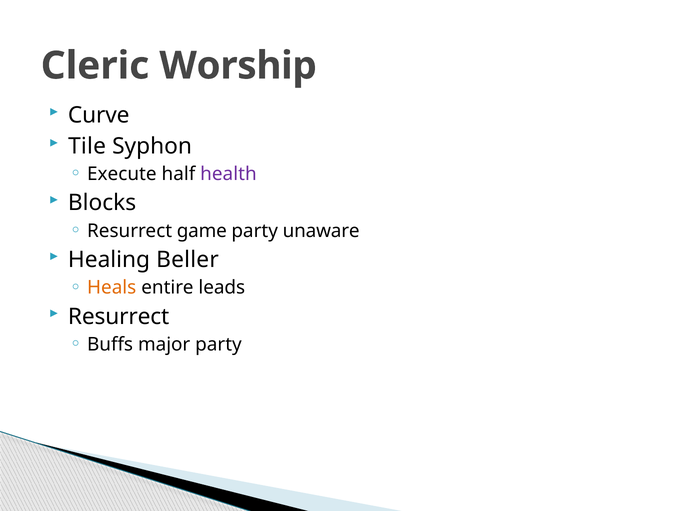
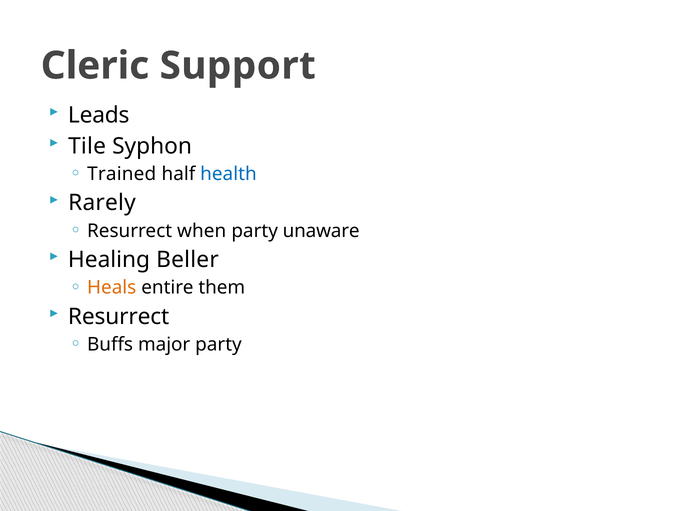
Worship: Worship -> Support (238, 66)
Curve: Curve -> Leads (99, 115)
Execute: Execute -> Trained (122, 174)
health colour: purple -> blue (228, 174)
Blocks: Blocks -> Rarely (102, 203)
game: game -> when (202, 231)
leads: leads -> them (222, 287)
